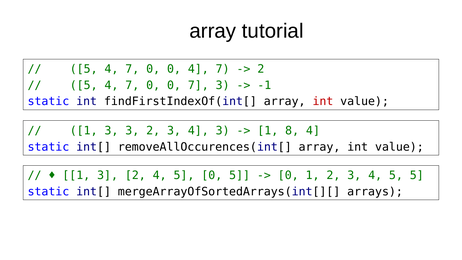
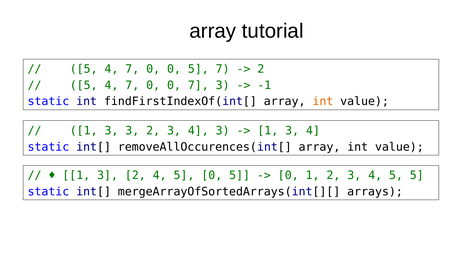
0 0 4: 4 -> 5 (198, 69)
int colour: red -> orange (323, 101)
8: 8 -> 3 (292, 131)
